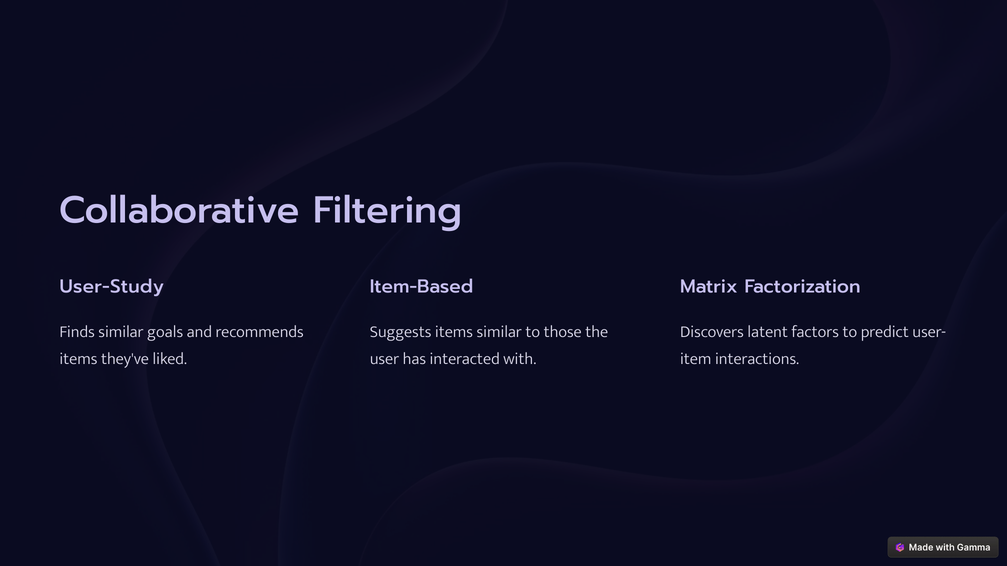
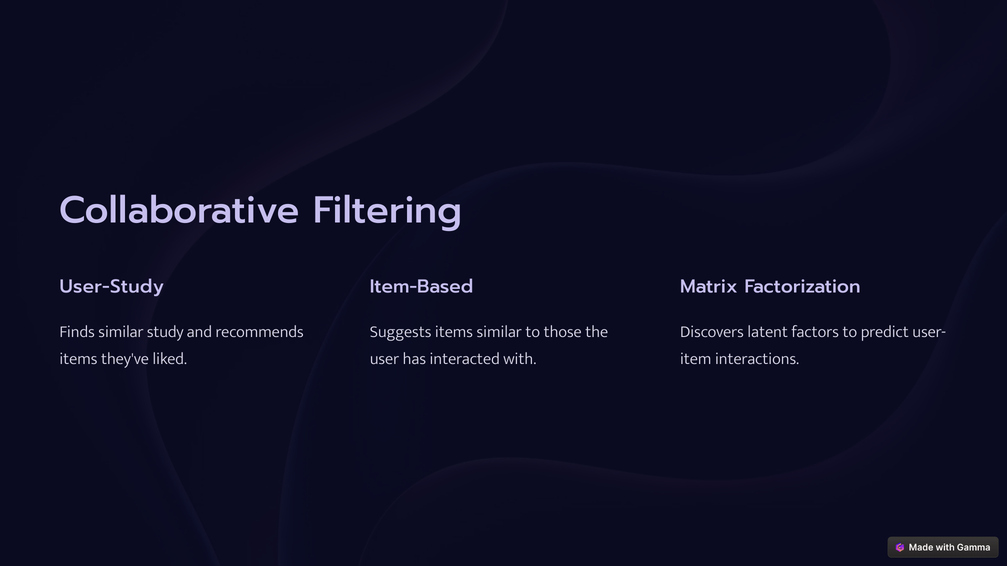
goals: goals -> study (165, 332)
